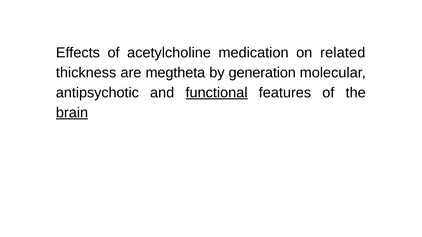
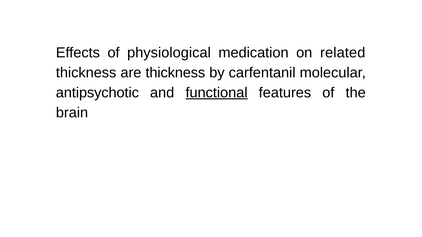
acetylcholine: acetylcholine -> physiological (169, 53)
are megtheta: megtheta -> thickness (175, 73)
generation: generation -> carfentanil (262, 73)
brain underline: present -> none (72, 113)
